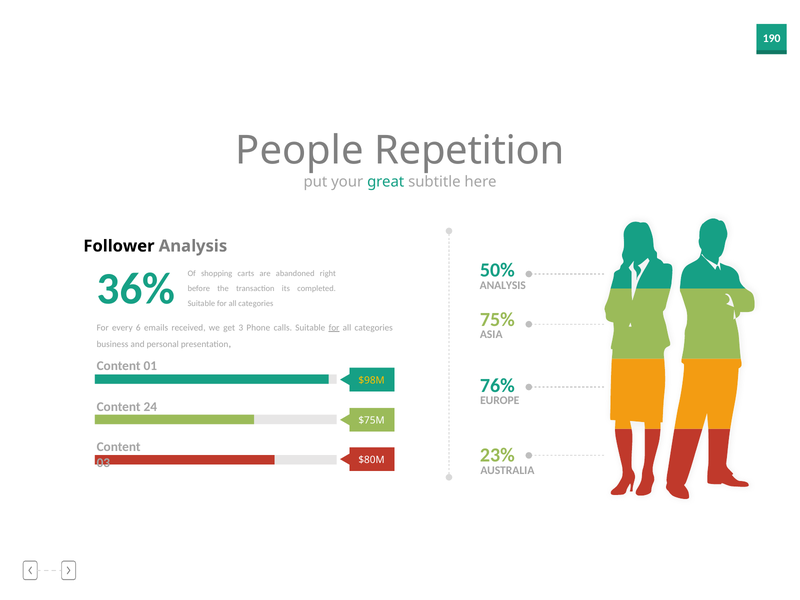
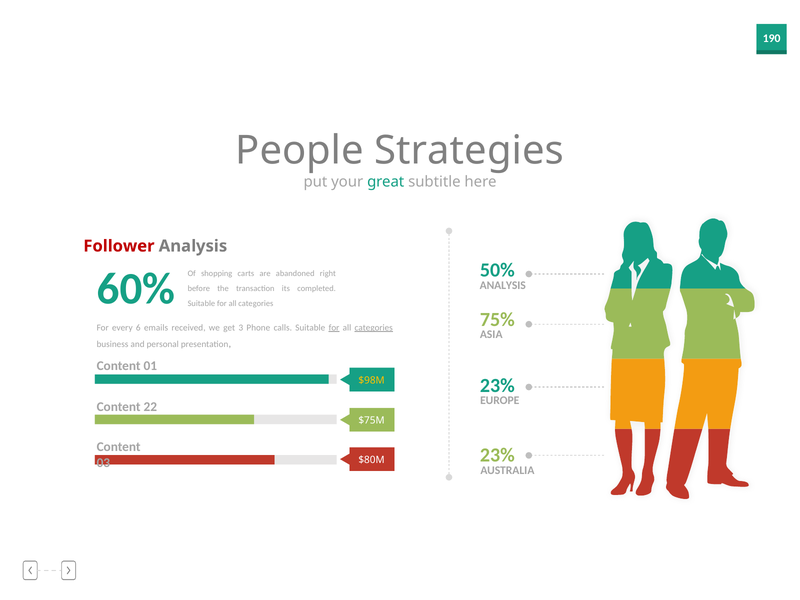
Repetition: Repetition -> Strategies (469, 150)
Follower colour: black -> red (119, 246)
36%: 36% -> 60% (136, 289)
categories underline: none -> present (374, 328)
76%: 76% -> 23% (497, 386)
24: 24 -> 22 (150, 407)
